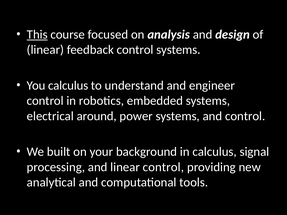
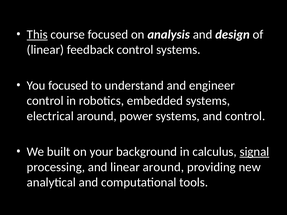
You calculus: calculus -> focused (68, 86)
signal underline: none -> present (254, 152)
linear control: control -> around (163, 167)
